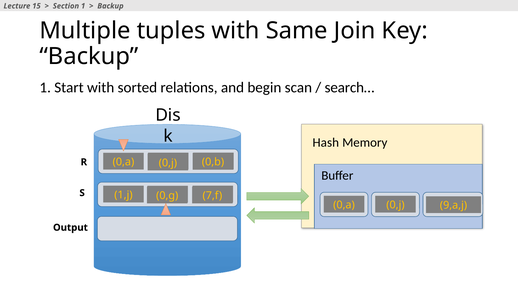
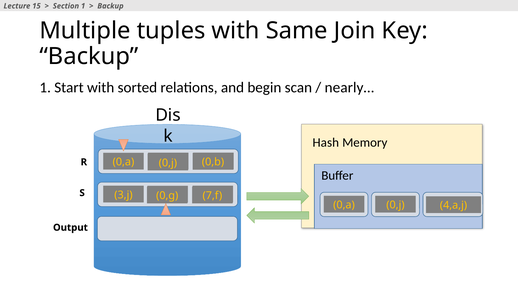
search…: search… -> nearly… (349, 88)
1,j: 1,j -> 3,j (123, 195)
9,a,j: 9,a,j -> 4,a,j (453, 206)
